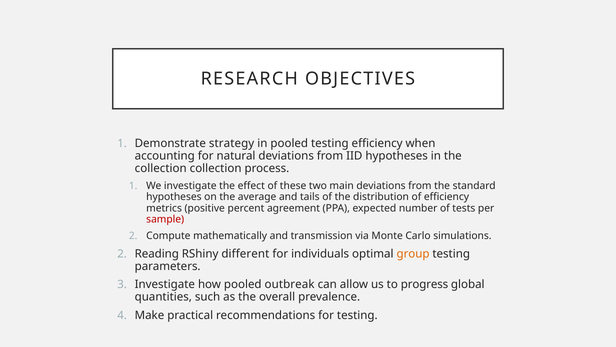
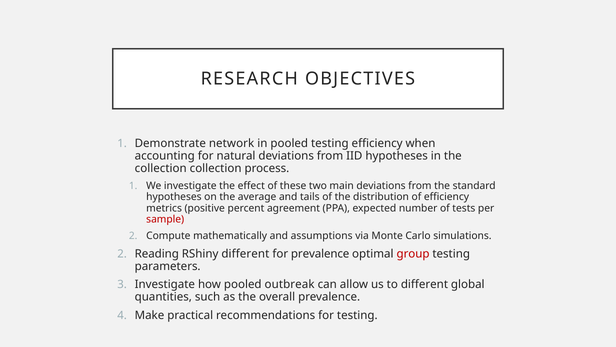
strategy: strategy -> network (232, 143)
transmission: transmission -> assumptions (322, 236)
for individuals: individuals -> prevalence (320, 253)
group colour: orange -> red (413, 253)
to progress: progress -> different (424, 284)
